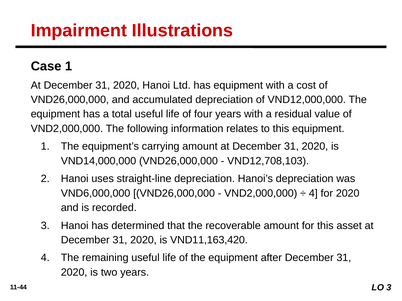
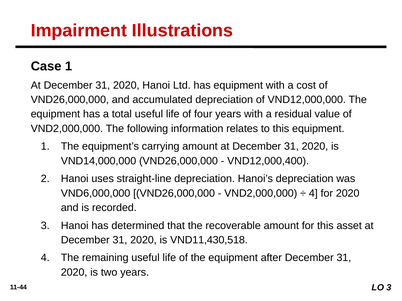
VND12,708,103: VND12,708,103 -> VND12,000,400 (268, 161)
VND11,163,420: VND11,163,420 -> VND11,430,518 (209, 240)
